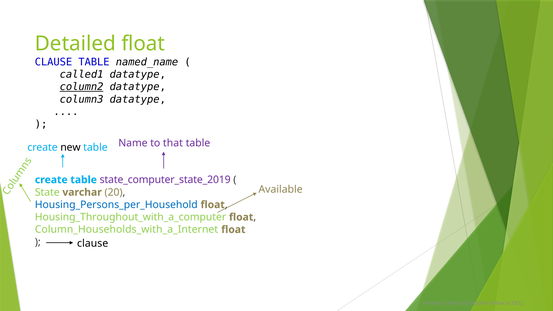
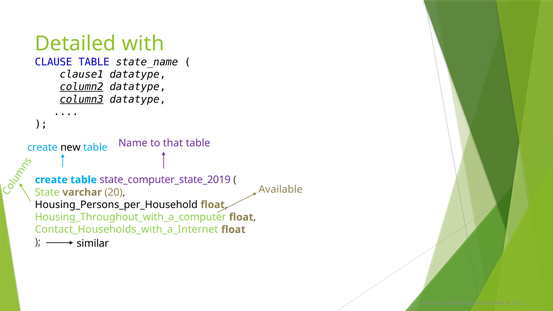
Detailed float: float -> with (143, 44)
named_name: named_name -> state_name (147, 62)
called1: called1 -> clause1 (82, 74)
column3 underline: none -> present (82, 99)
Housing_Persons_per_Household colour: blue -> black (116, 205)
Column_Households_with_a_Internet: Column_Households_with_a_Internet -> Contact_Households_with_a_Internet (127, 230)
clause: clause -> similar (93, 243)
